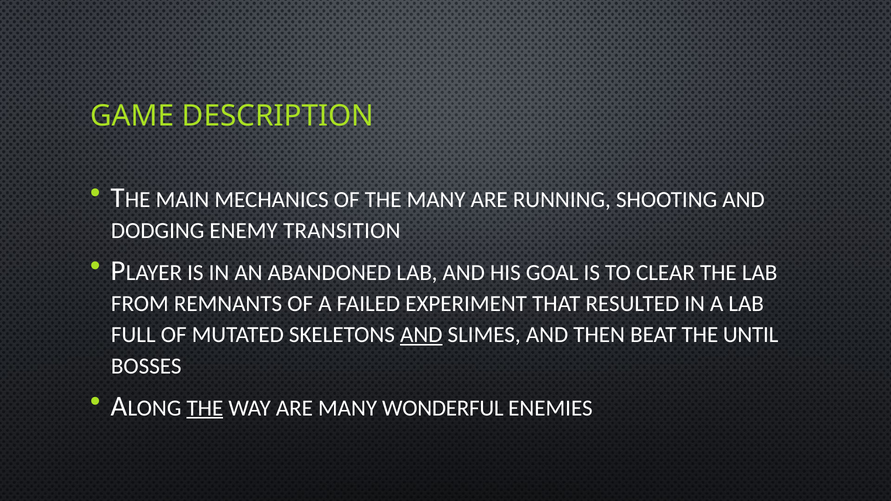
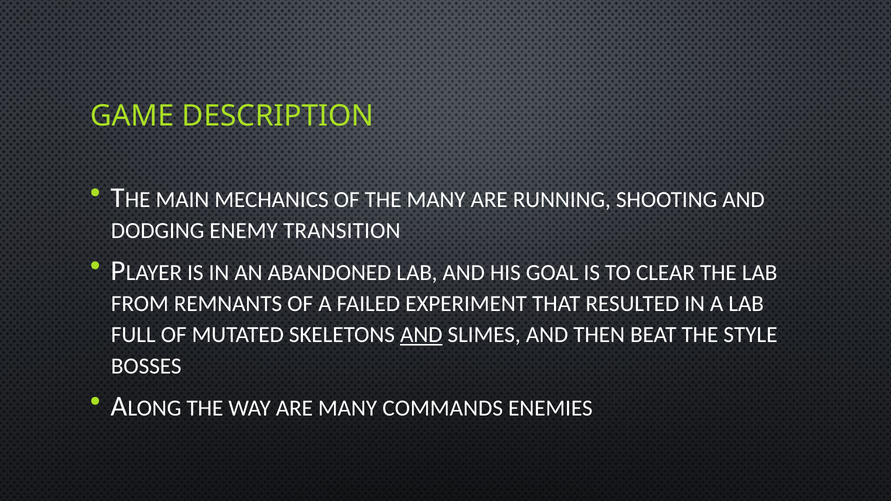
UNTIL: UNTIL -> STYLE (750, 335)
THE underline: present -> none (205, 408)
WONDERFUL: WONDERFUL -> COMMANDS (443, 408)
